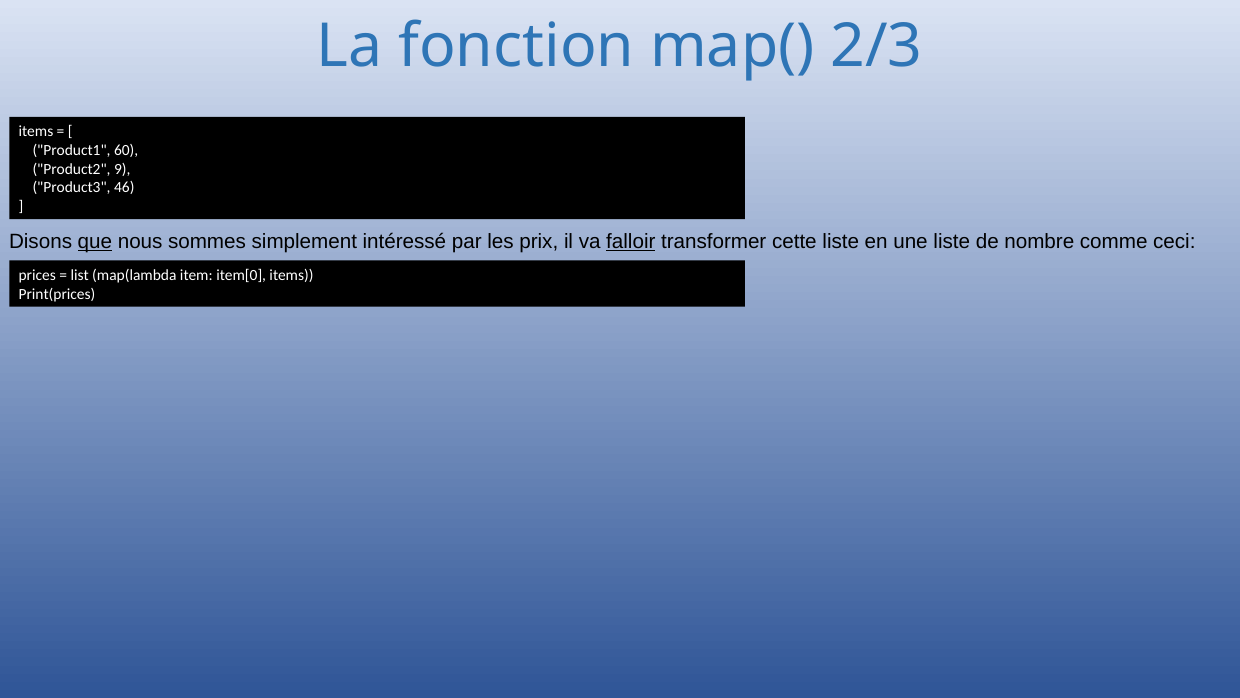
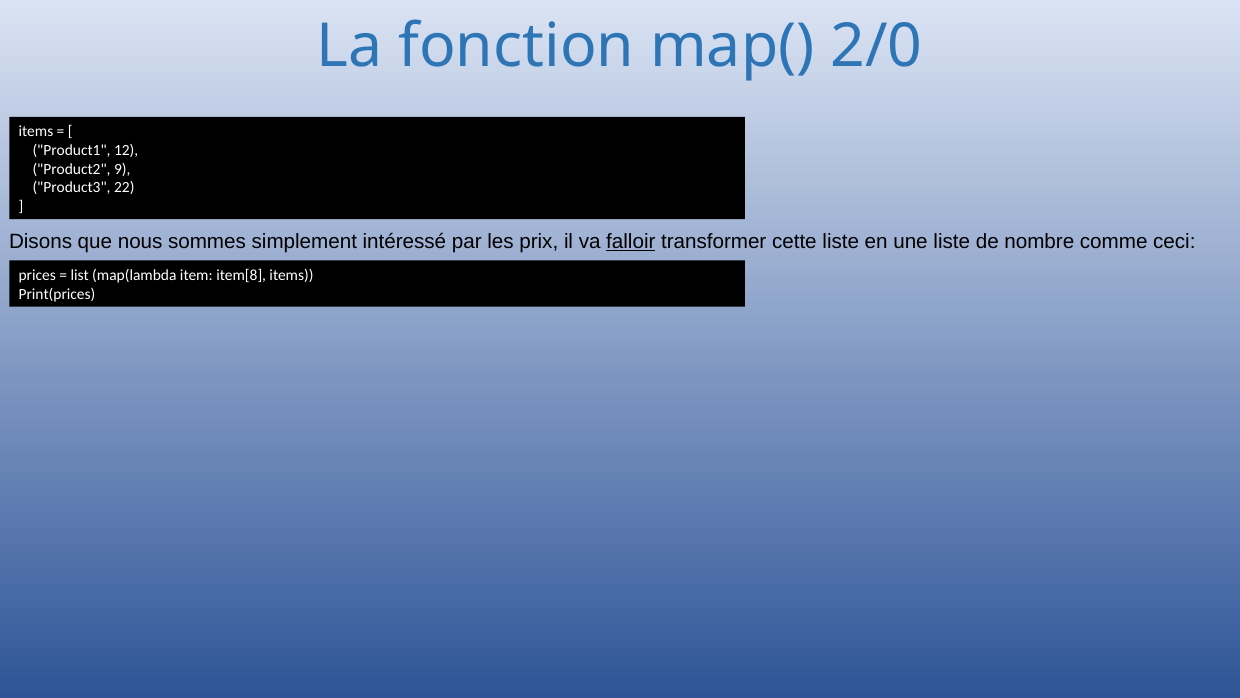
2/3: 2/3 -> 2/0 (877, 46)
60: 60 -> 12 (126, 150)
46: 46 -> 22 (124, 188)
que underline: present -> none (95, 242)
item[0: item[0 -> item[8 (241, 275)
